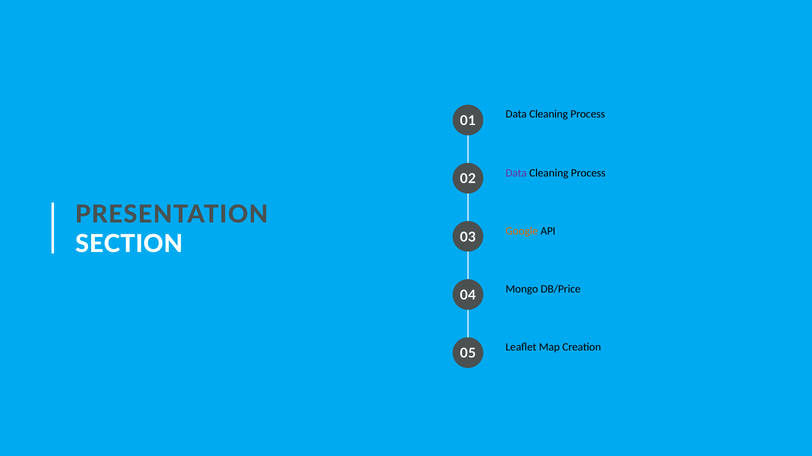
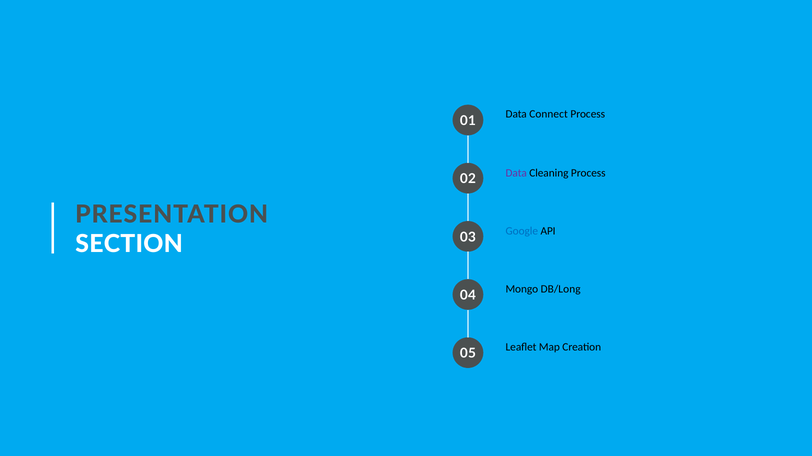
Cleaning: Cleaning -> Connect (549, 114)
Google colour: orange -> blue (522, 232)
DB/Price: DB/Price -> DB/Long (561, 290)
